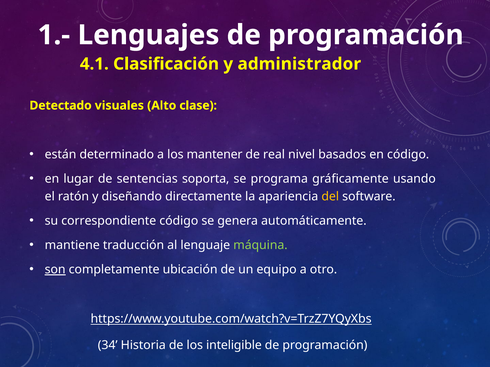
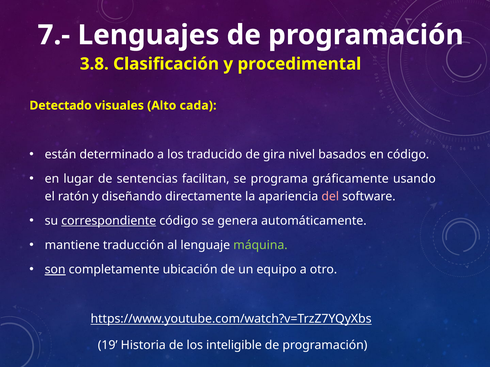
1.-: 1.- -> 7.- (54, 35)
4.1: 4.1 -> 3.8 (94, 64)
administrador: administrador -> procedimental (299, 64)
clase: clase -> cada (198, 106)
mantener: mantener -> traducido (215, 155)
real: real -> gira (274, 155)
soporta: soporta -> facilitan (206, 179)
del colour: yellow -> pink (330, 197)
correspondiente underline: none -> present (109, 221)
34: 34 -> 19 (108, 346)
